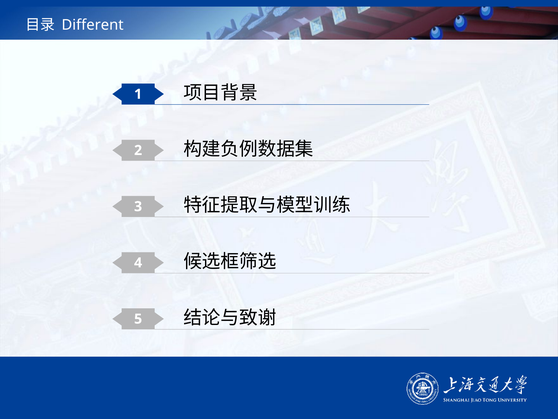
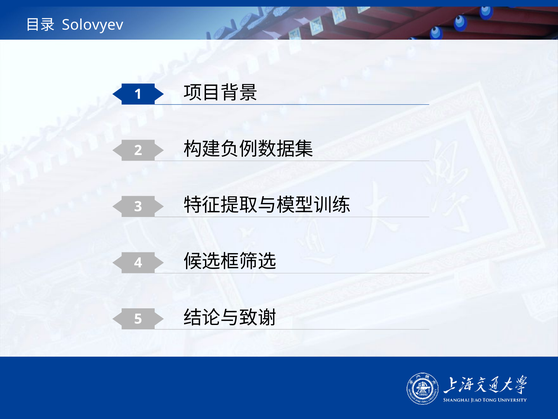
Different: Different -> Solovyev (93, 25)
